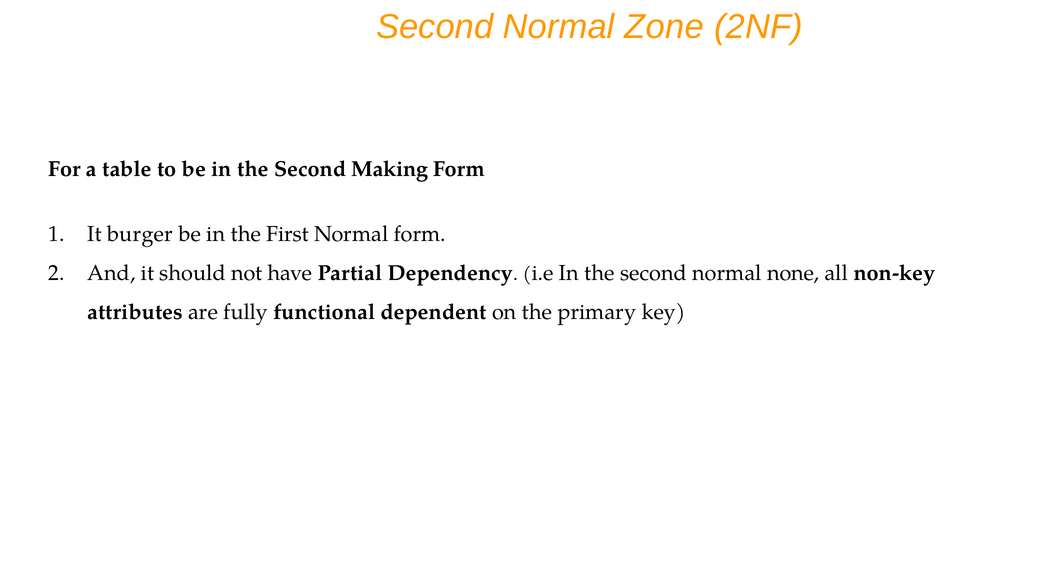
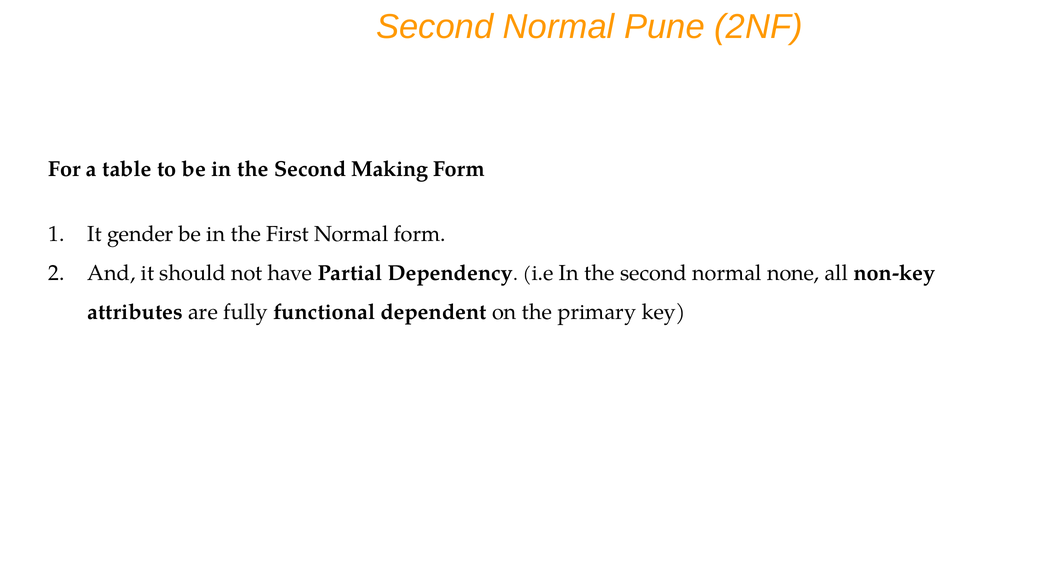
Zone: Zone -> Pune (664, 27)
burger: burger -> gender (140, 234)
